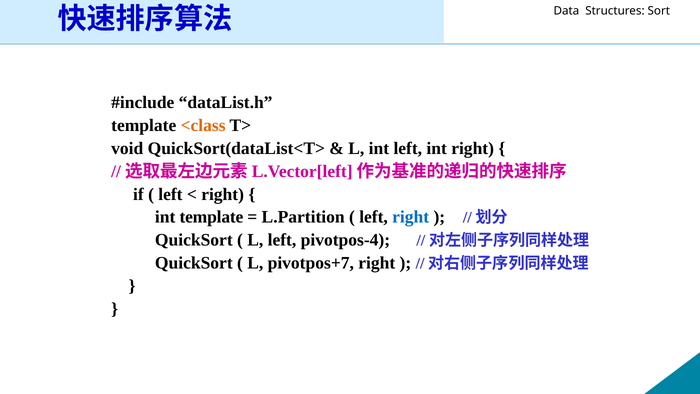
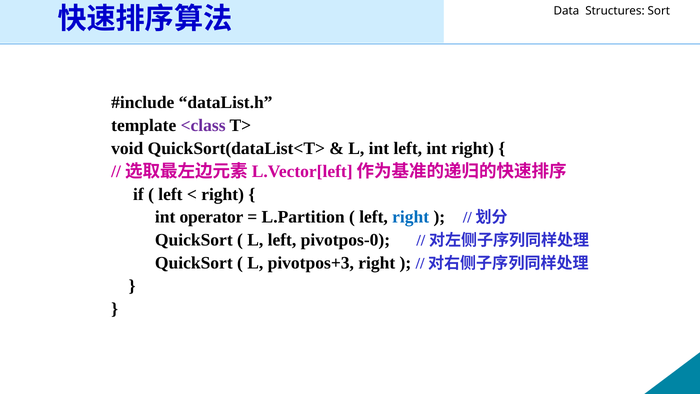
<class colour: orange -> purple (203, 125)
int template: template -> operator (211, 217)
pivotpos-4: pivotpos-4 -> pivotpos-0 (345, 240)
pivotpos+7: pivotpos+7 -> pivotpos+3 (311, 263)
